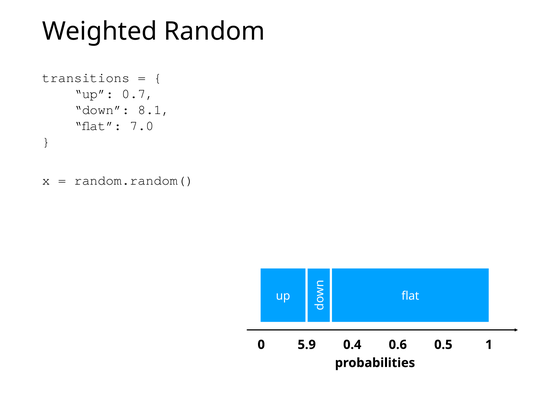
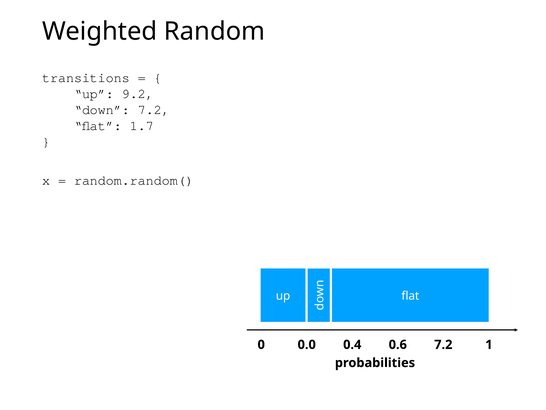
0.7: 0.7 -> 9.2 (138, 94)
down 8.1: 8.1 -> 7.2 (154, 110)
7.0: 7.0 -> 1.7 (142, 126)
5.9: 5.9 -> 0.0 (307, 344)
0.6 0.5: 0.5 -> 7.2 (443, 344)
